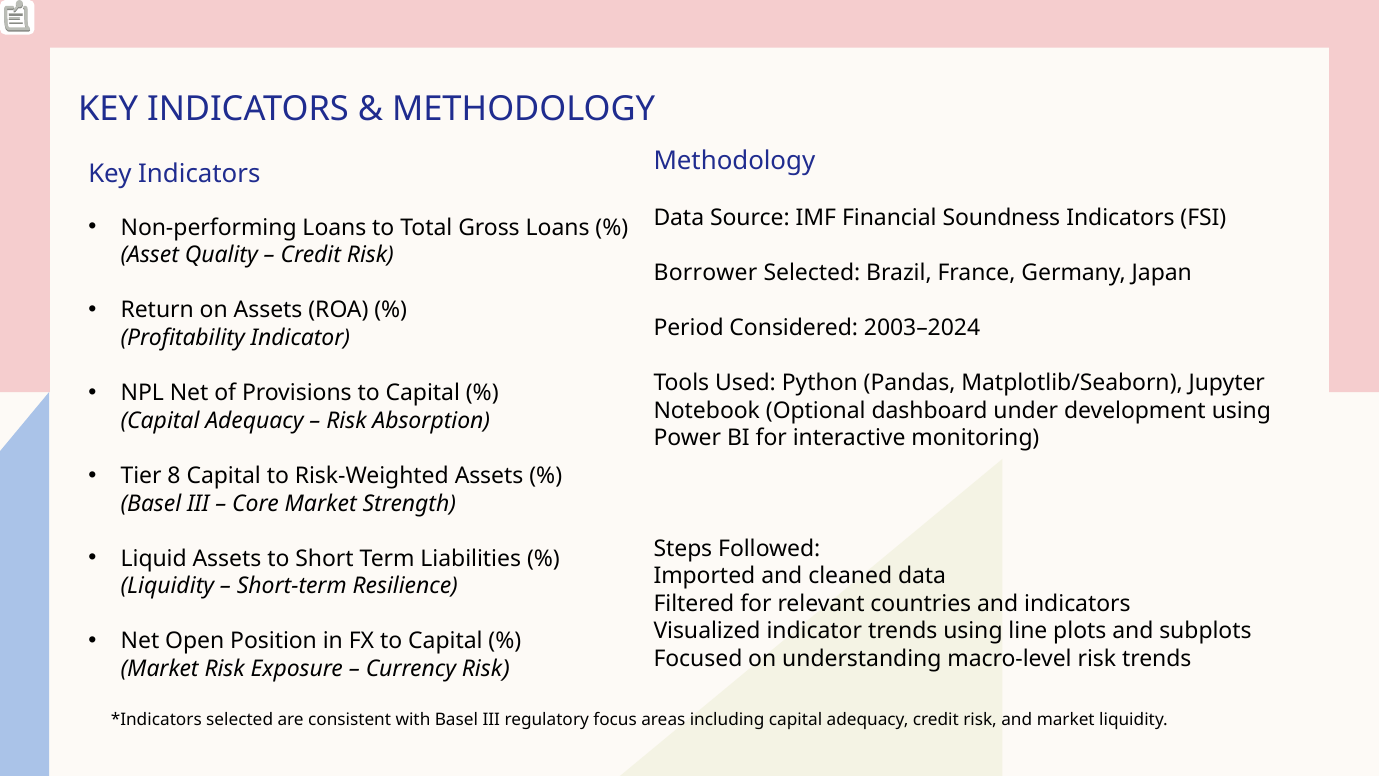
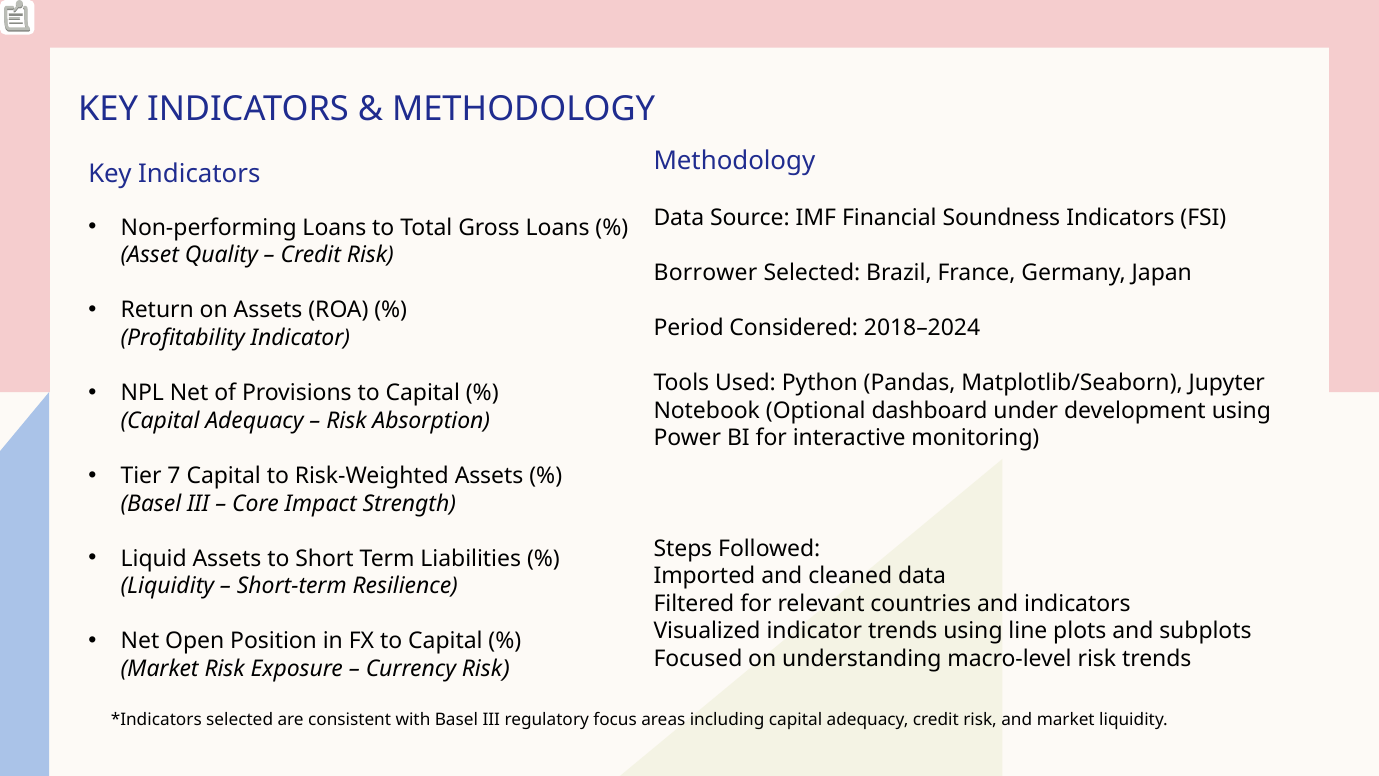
2003–2024: 2003–2024 -> 2018–2024 (922, 328)
8: 8 -> 7 (174, 476)
Core Market: Market -> Impact (321, 503)
